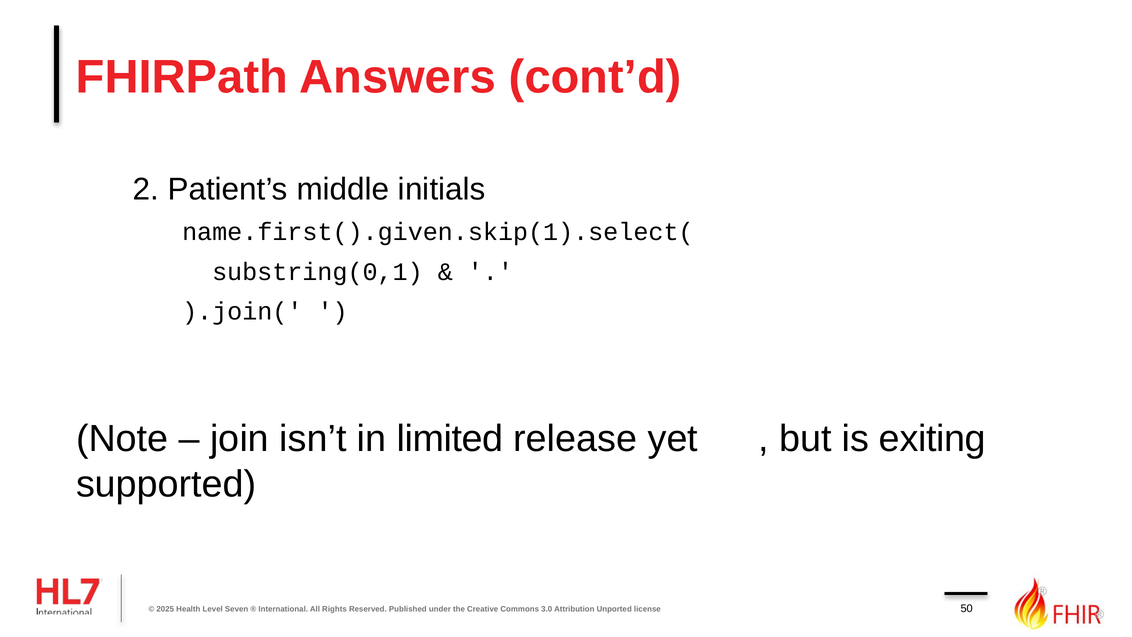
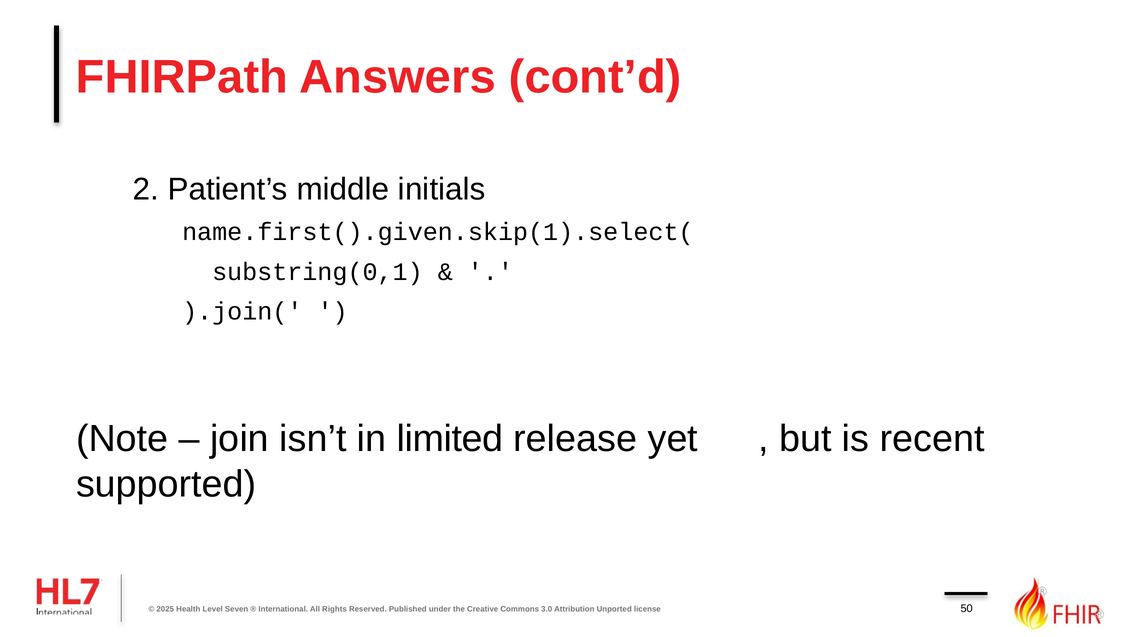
exiting: exiting -> recent (932, 439)
